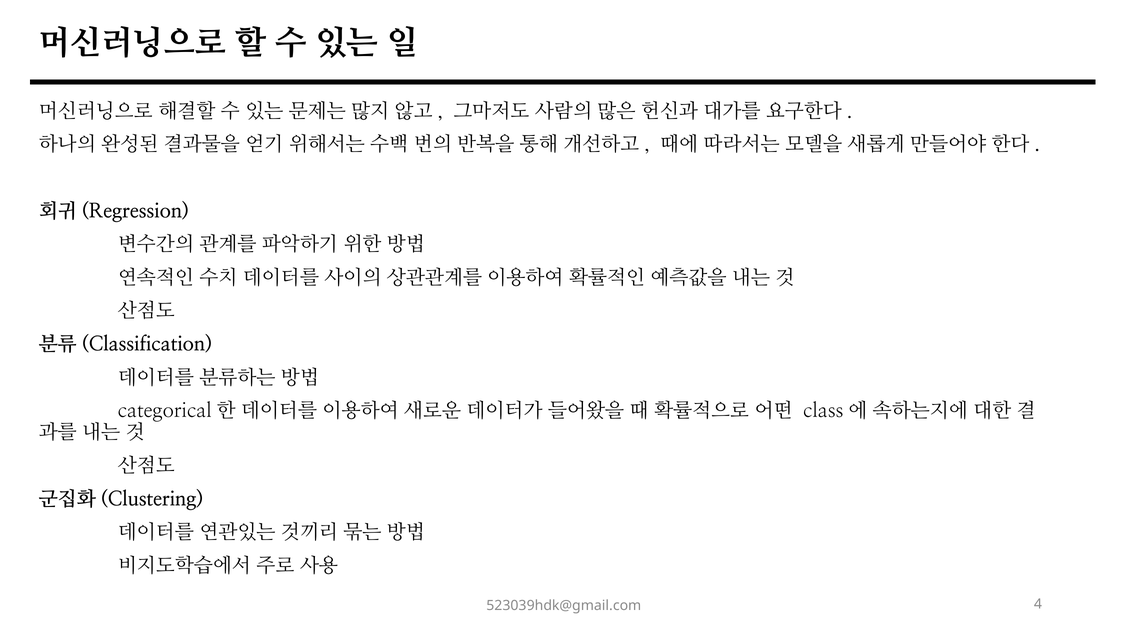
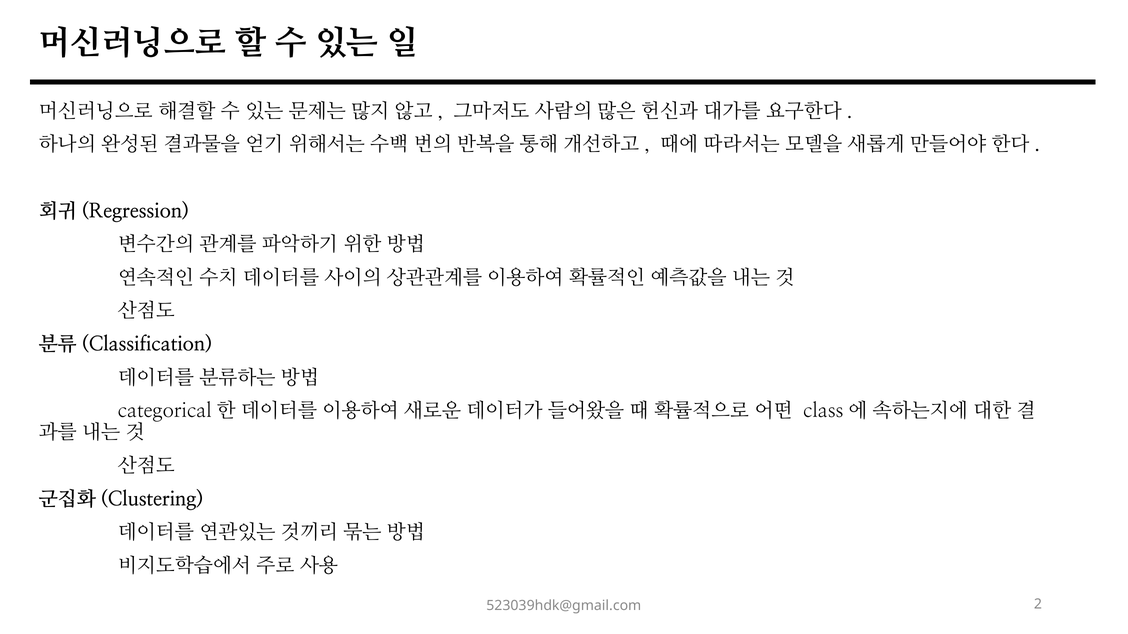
4: 4 -> 2 (1038, 605)
